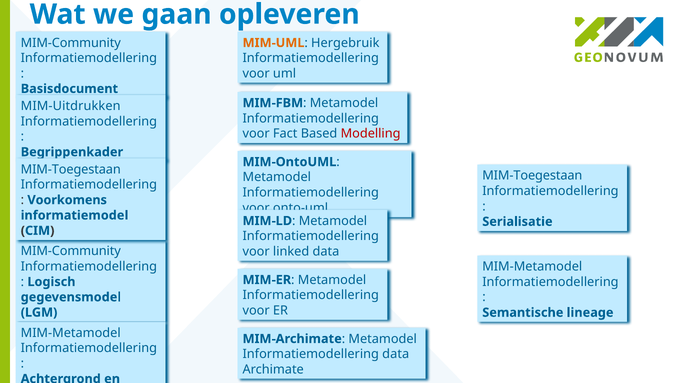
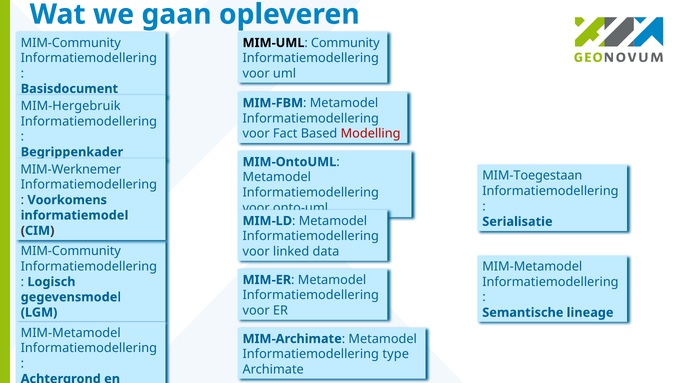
MIM-UML colour: orange -> black (274, 43)
Hergebruik: Hergebruik -> Community (345, 43)
MIM-Uitdrukken: MIM-Uitdrukken -> MIM-Hergebruik (71, 106)
MIM-Toegestaan: MIM-Toegestaan -> MIM-Werknemer (71, 169)
Informatiemodellering data: data -> type (396, 354)
